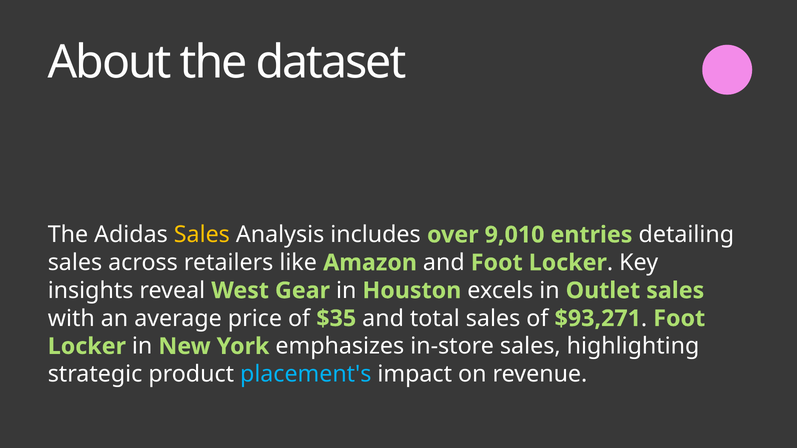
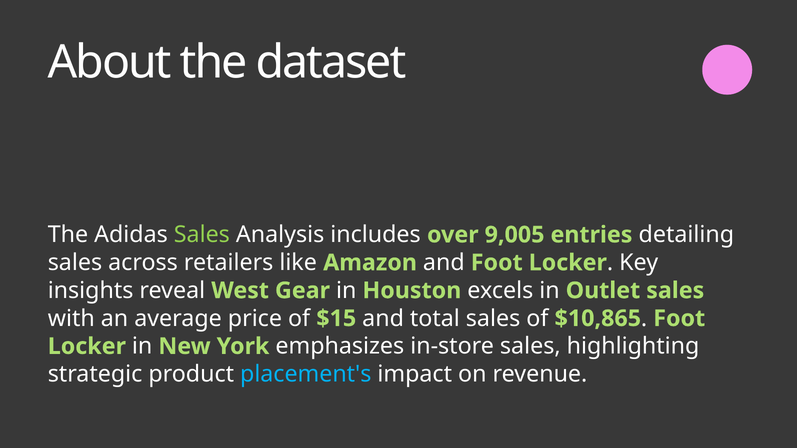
Sales colour: yellow -> light green (202, 235)
9,010: 9,010 -> 9,005 (515, 235)
$35: $35 -> $15 (336, 319)
$93,271: $93,271 -> $10,865 (598, 319)
